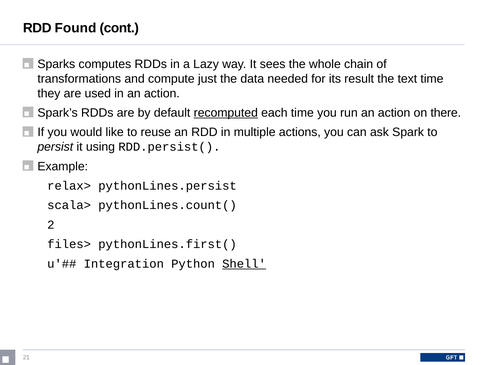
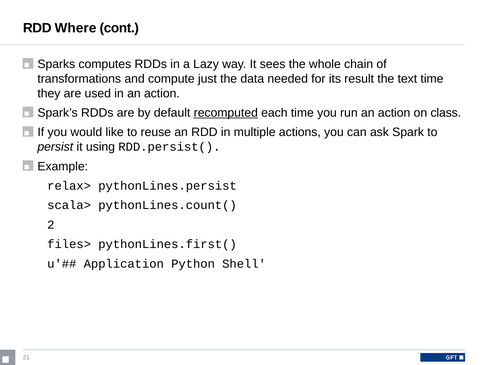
Found: Found -> Where (75, 28)
there: there -> class (446, 113)
Integration: Integration -> Application (124, 263)
Shell underline: present -> none (244, 263)
